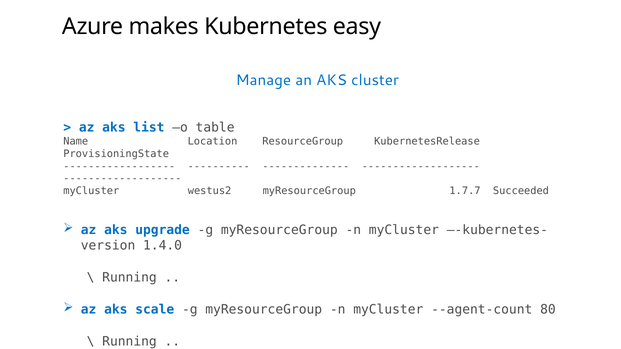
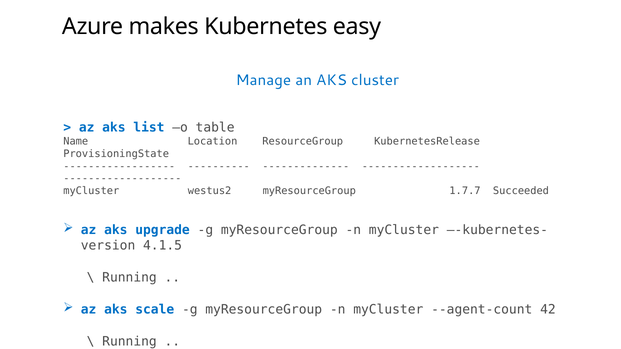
1.4.0: 1.4.0 -> 4.1.5 (163, 246)
80: 80 -> 42 (548, 310)
